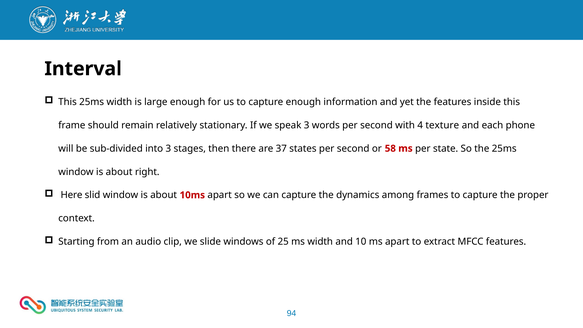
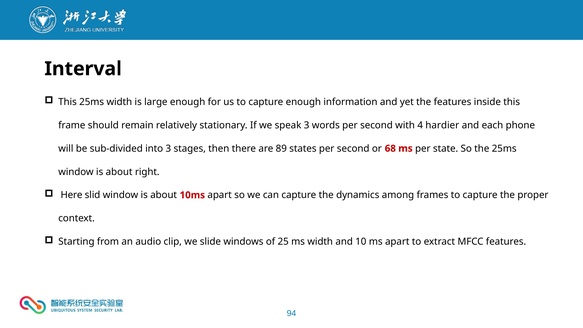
texture: texture -> hardier (442, 125)
37: 37 -> 89 (281, 148)
58: 58 -> 68 (390, 148)
